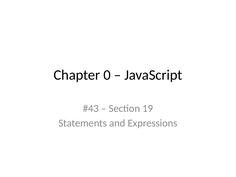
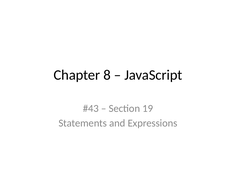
0: 0 -> 8 (107, 75)
